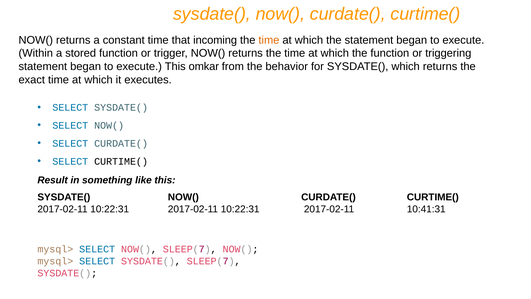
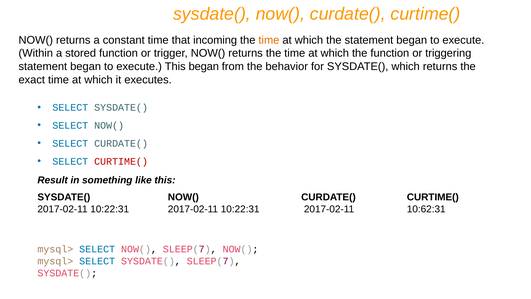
This omkar: omkar -> began (204, 67)
CURTIME( colour: black -> red (121, 161)
10:41:31: 10:41:31 -> 10:62:31 (426, 209)
